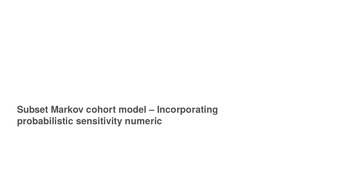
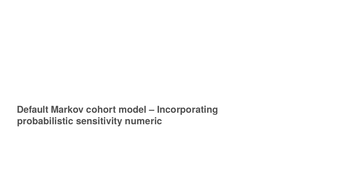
Subset: Subset -> Default (33, 110)
